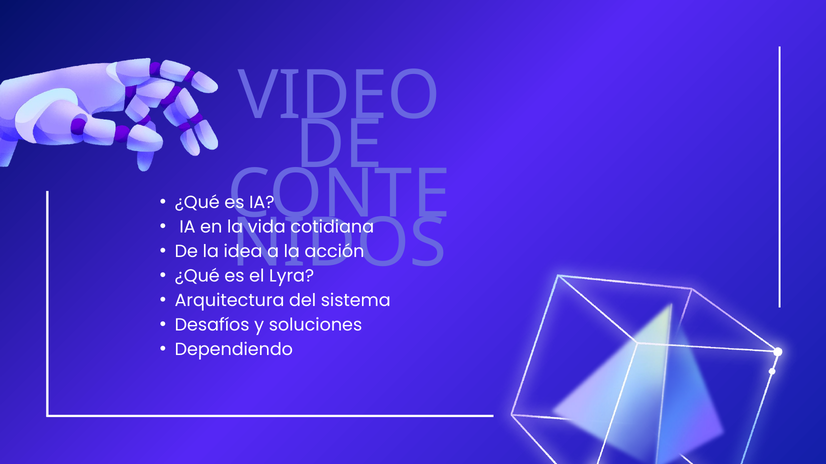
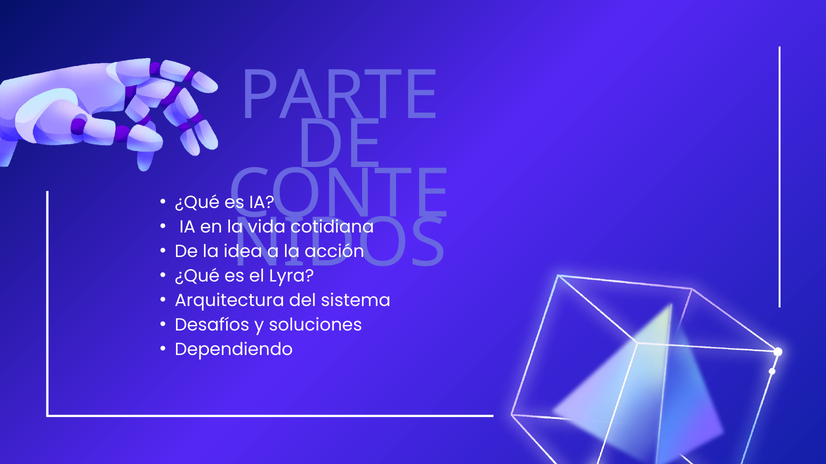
VIDEO: VIDEO -> PARTE (339, 96)
